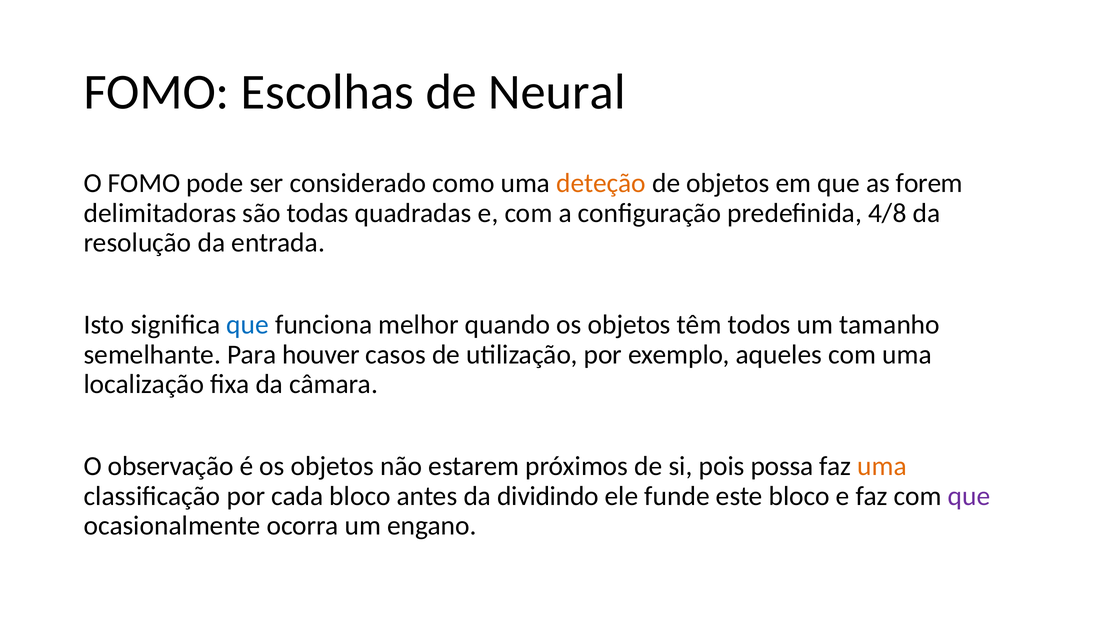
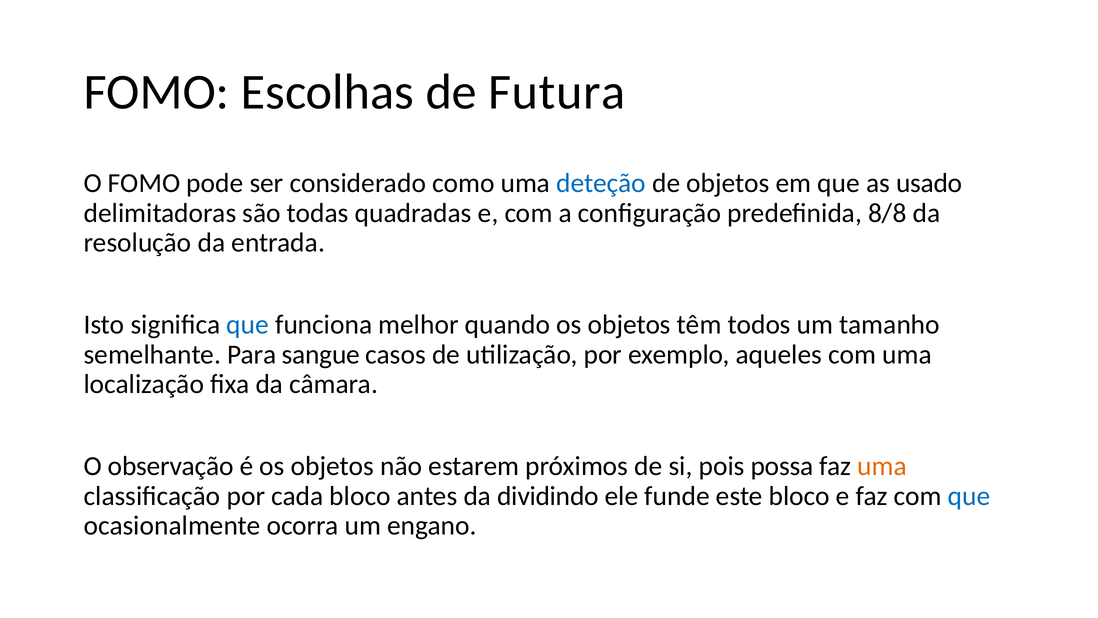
Neural: Neural -> Futura (557, 92)
deteção colour: orange -> blue (601, 183)
forem: forem -> usado (929, 183)
4/8: 4/8 -> 8/8 (887, 213)
houver: houver -> sangue (321, 354)
que colour: purple -> blue (969, 496)
